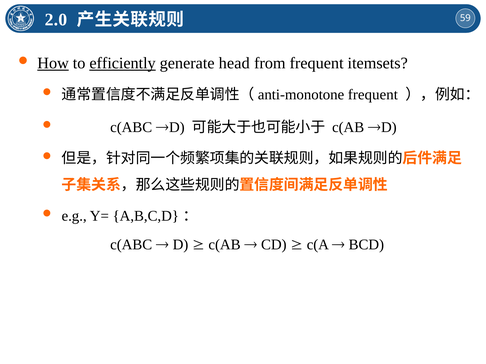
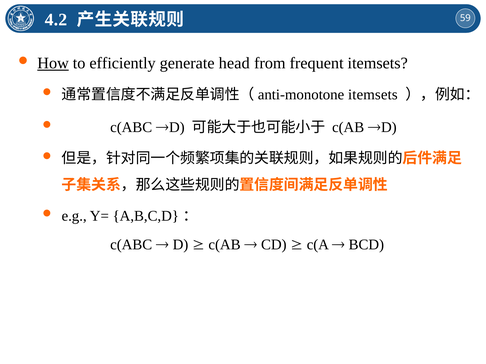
2.0: 2.0 -> 4.2 (56, 20)
efficiently underline: present -> none (123, 63)
frequent: frequent -> itemsets (373, 95)
